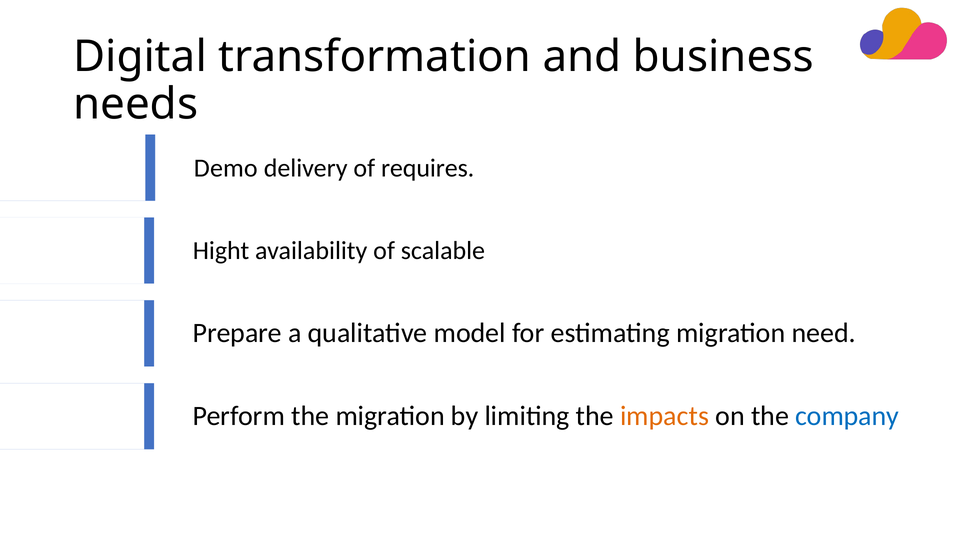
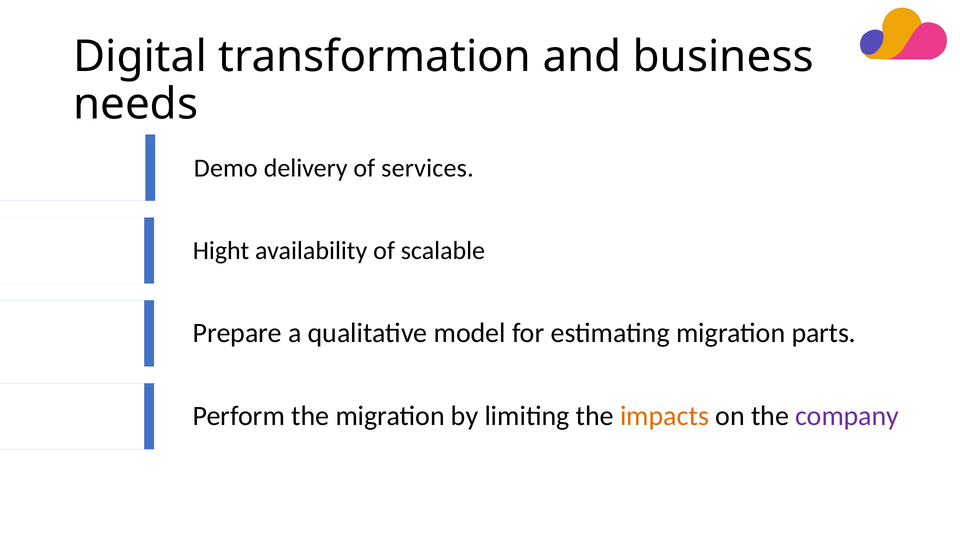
requires: requires -> services (427, 168)
need: need -> parts (824, 333)
company colour: blue -> purple (847, 416)
